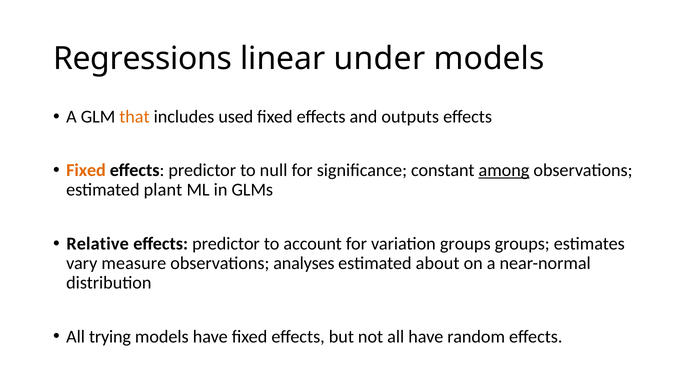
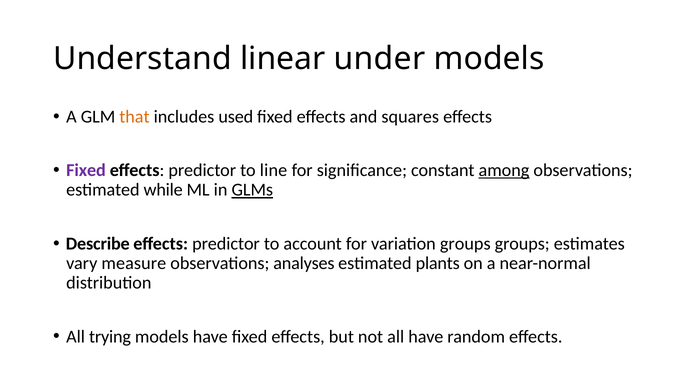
Regressions: Regressions -> Understand (142, 59)
outputs: outputs -> squares (410, 117)
Fixed colour: orange -> purple (86, 170)
null: null -> line (274, 170)
plant: plant -> while (163, 190)
GLMs underline: none -> present (252, 190)
Relative: Relative -> Describe (98, 244)
about: about -> plants (438, 263)
